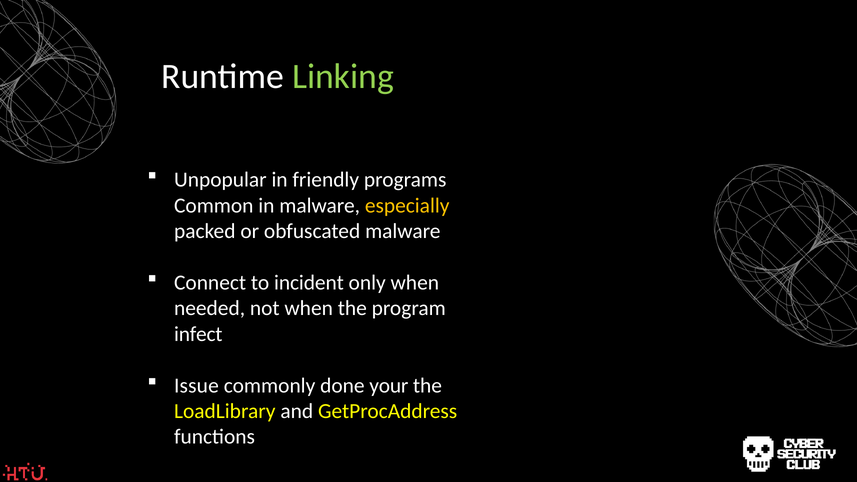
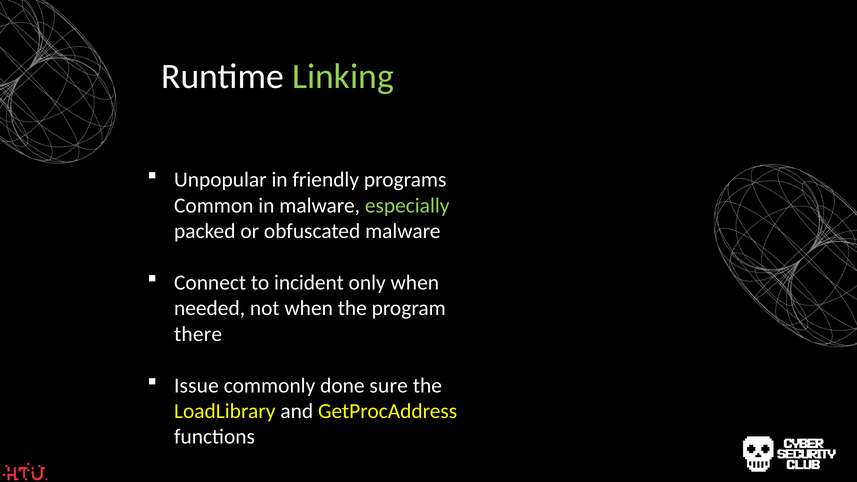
especially colour: yellow -> light green (407, 206)
infect: infect -> there (198, 334)
your: your -> sure (389, 385)
